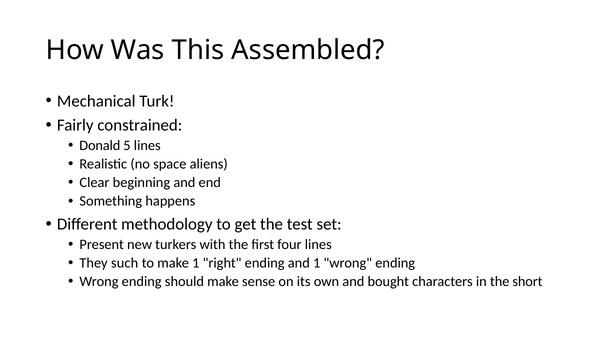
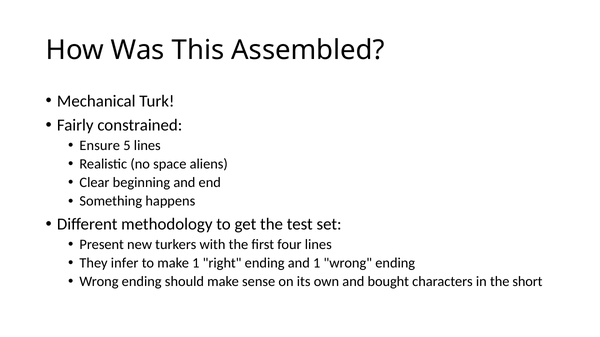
Donald: Donald -> Ensure (100, 146)
such: such -> infer (125, 263)
